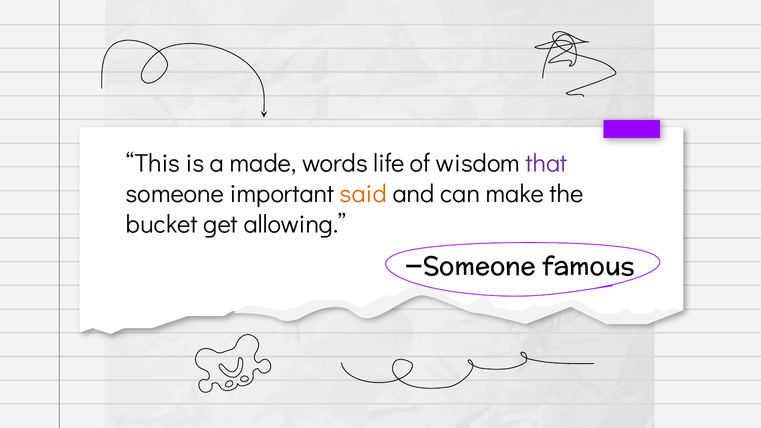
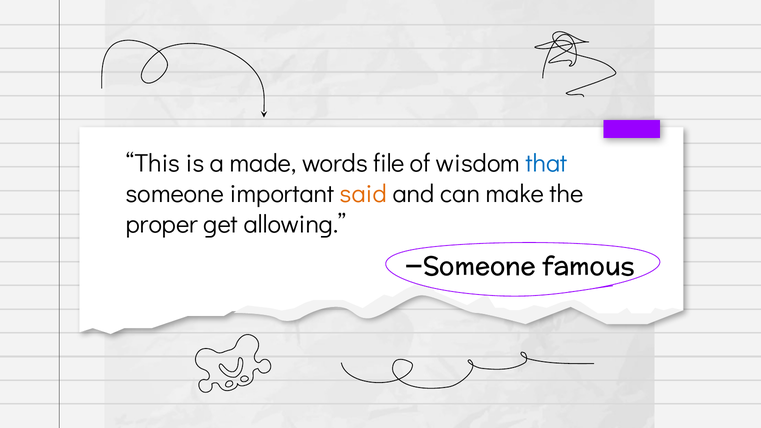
life: life -> file (389, 163)
that colour: purple -> blue (547, 163)
bucket: bucket -> proper (162, 224)
